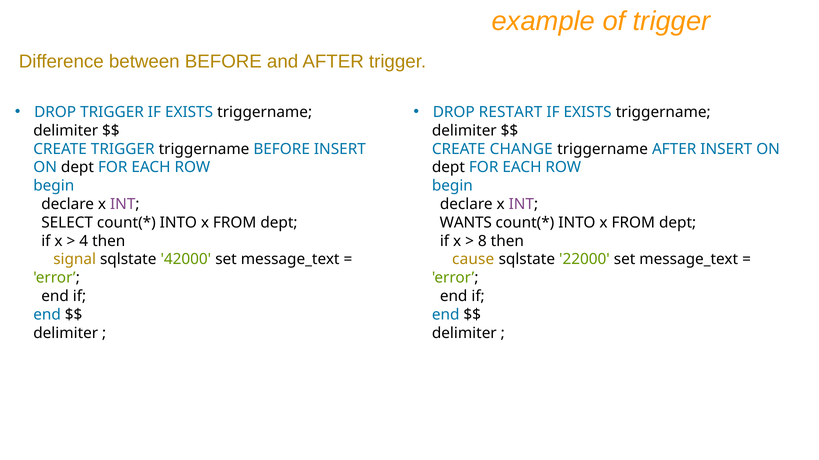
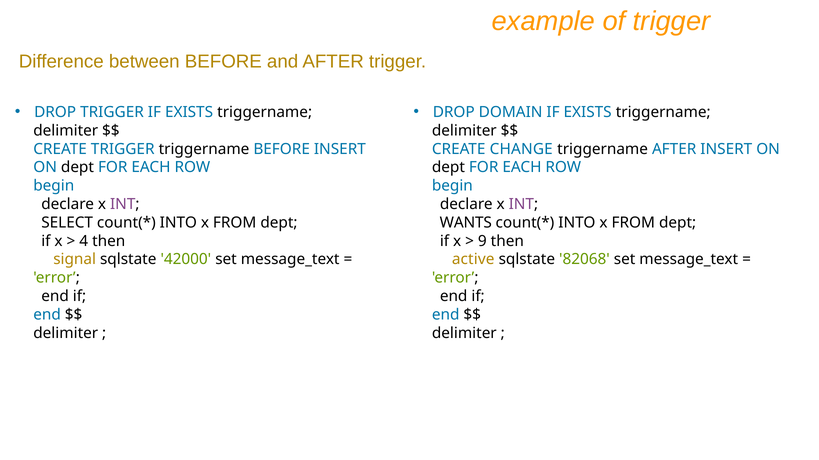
RESTART: RESTART -> DOMAIN (511, 112)
8: 8 -> 9 (482, 241)
cause: cause -> active (473, 260)
22000: 22000 -> 82068 (584, 260)
